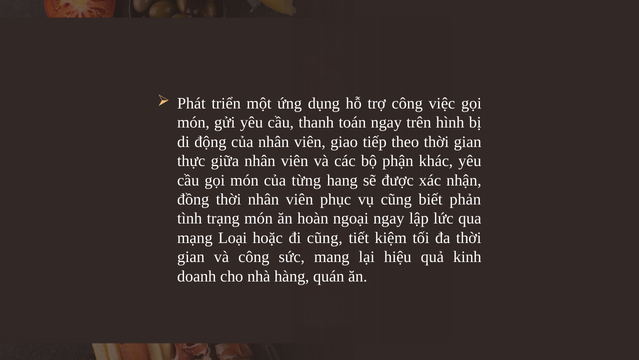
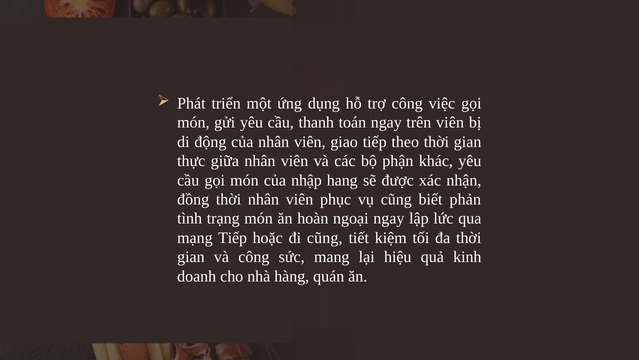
trên hình: hình -> viên (450, 122)
từng: từng -> nhập (306, 180)
mạng Loại: Loại -> Tiếp (233, 237)
